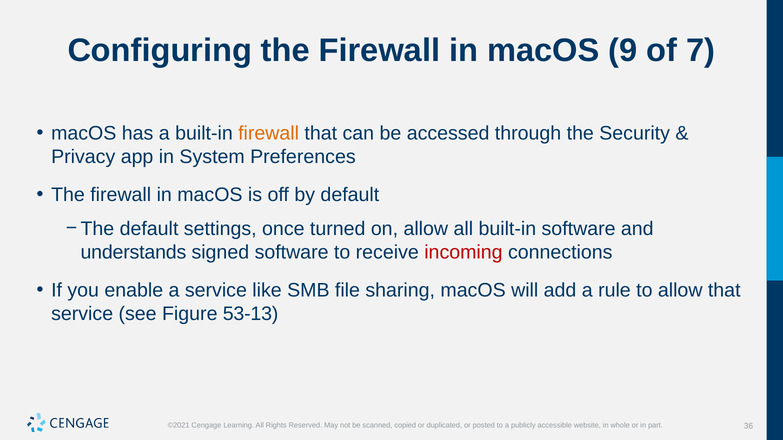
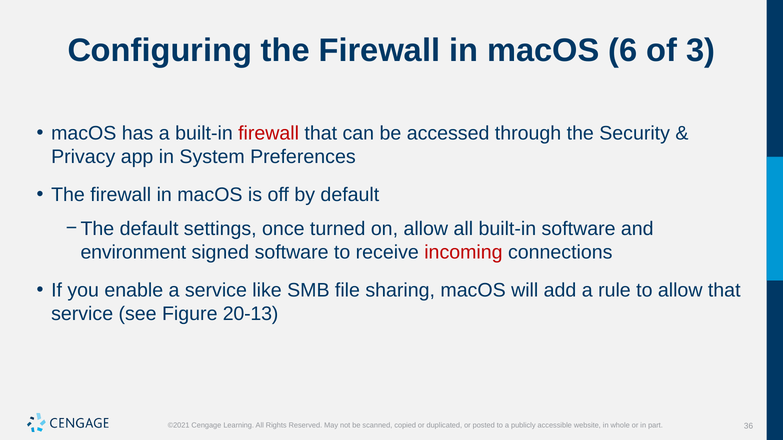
9: 9 -> 6 (623, 51)
7: 7 -> 3 (701, 51)
firewall colour: orange -> red (269, 133)
understands: understands -> environment (133, 253)
53-13: 53-13 -> 20-13 (251, 314)
